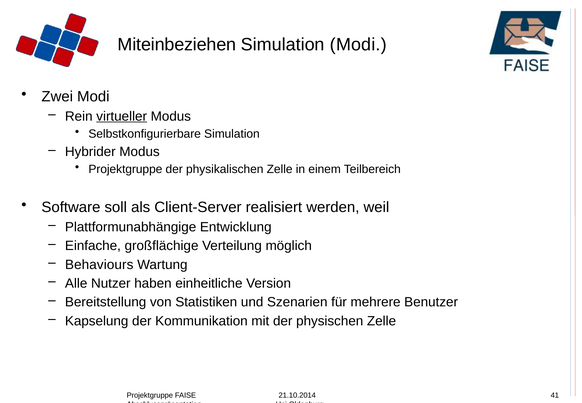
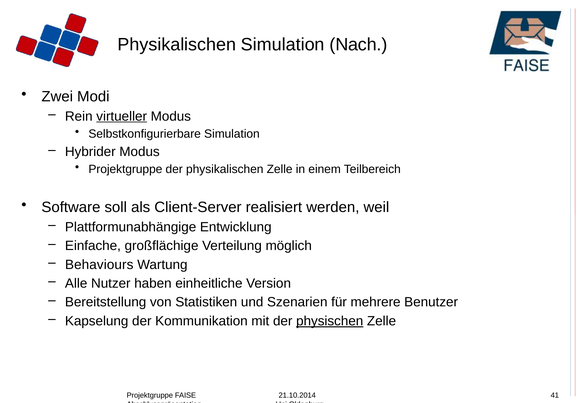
Miteinbeziehen: Miteinbeziehen -> Physikalischen (177, 44)
Simulation Modi: Modi -> Nach (358, 44)
physischen underline: none -> present (330, 321)
